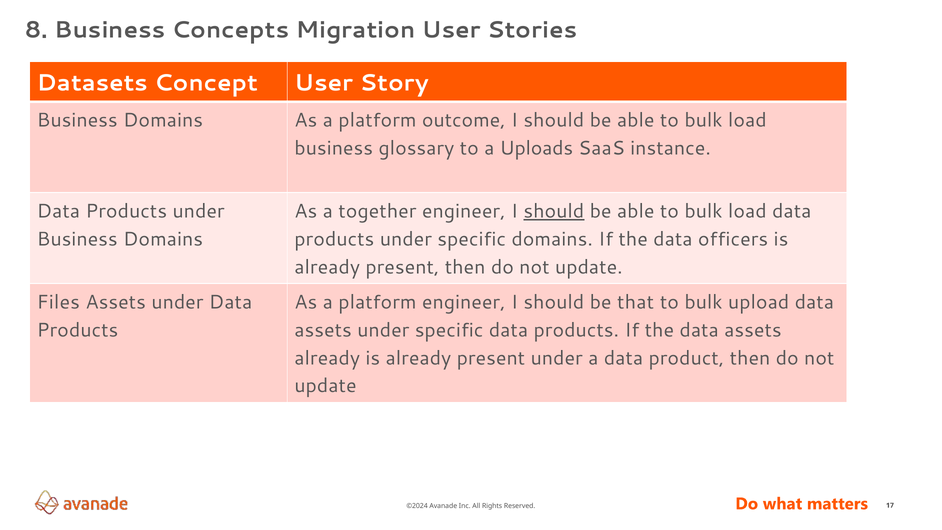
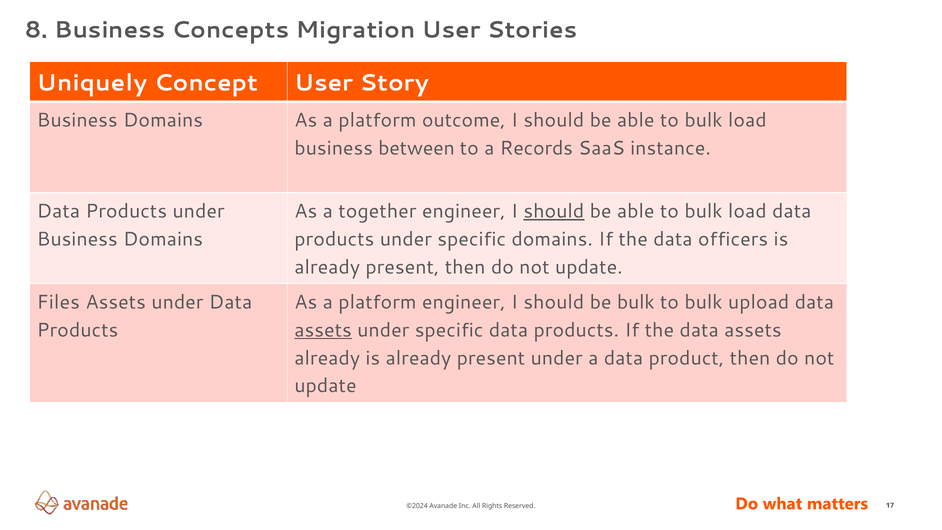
Datasets: Datasets -> Uniquely (92, 83)
glossary: glossary -> between (416, 148)
Uploads: Uploads -> Records (536, 148)
be that: that -> bulk (636, 302)
assets underline: none -> present (323, 330)
